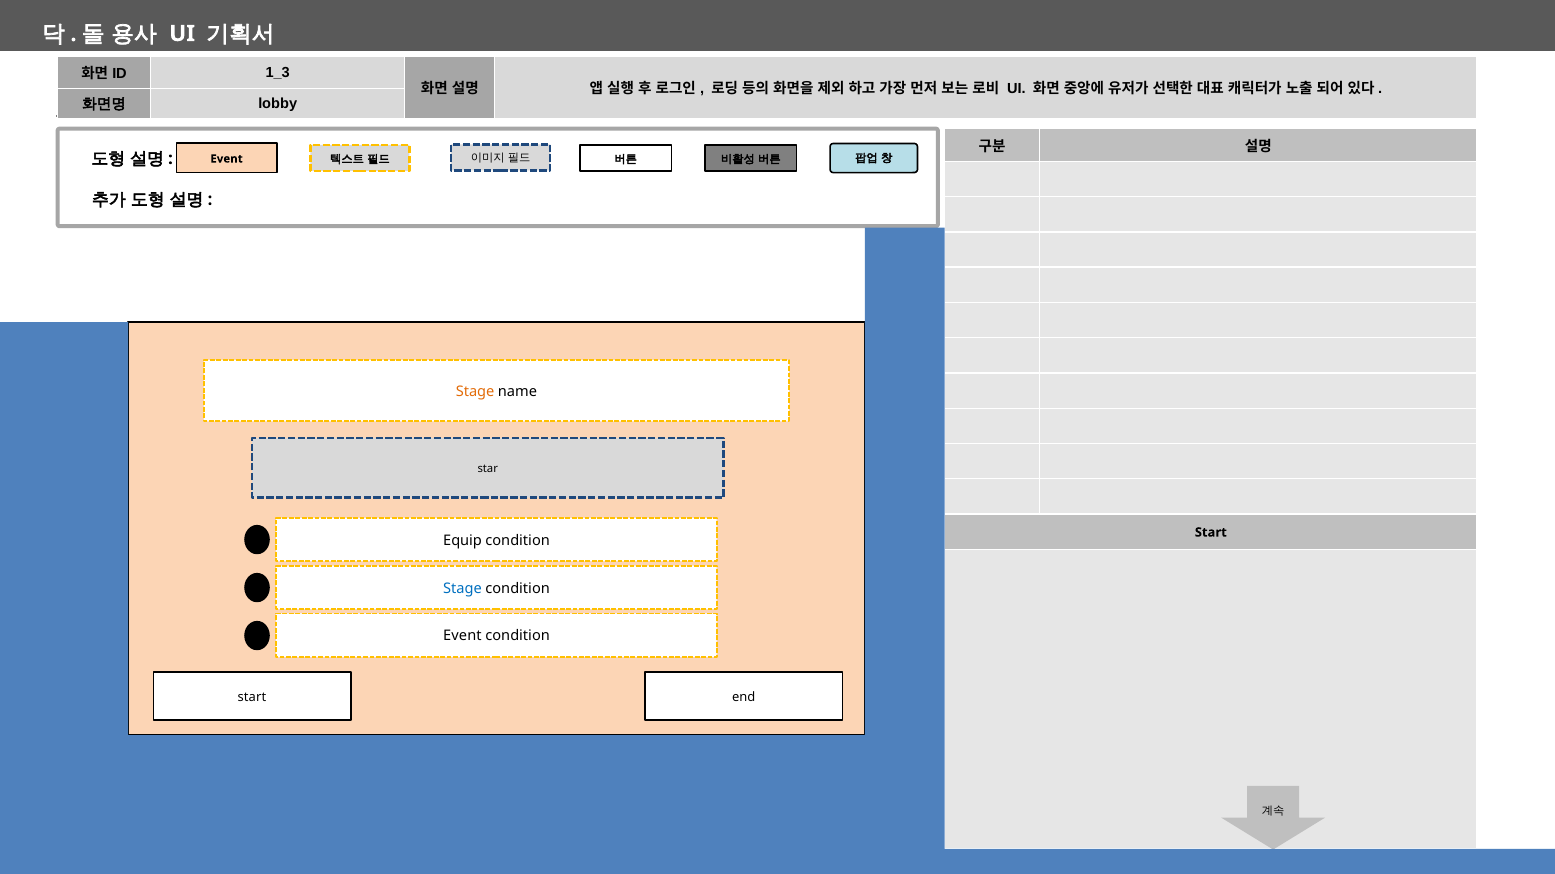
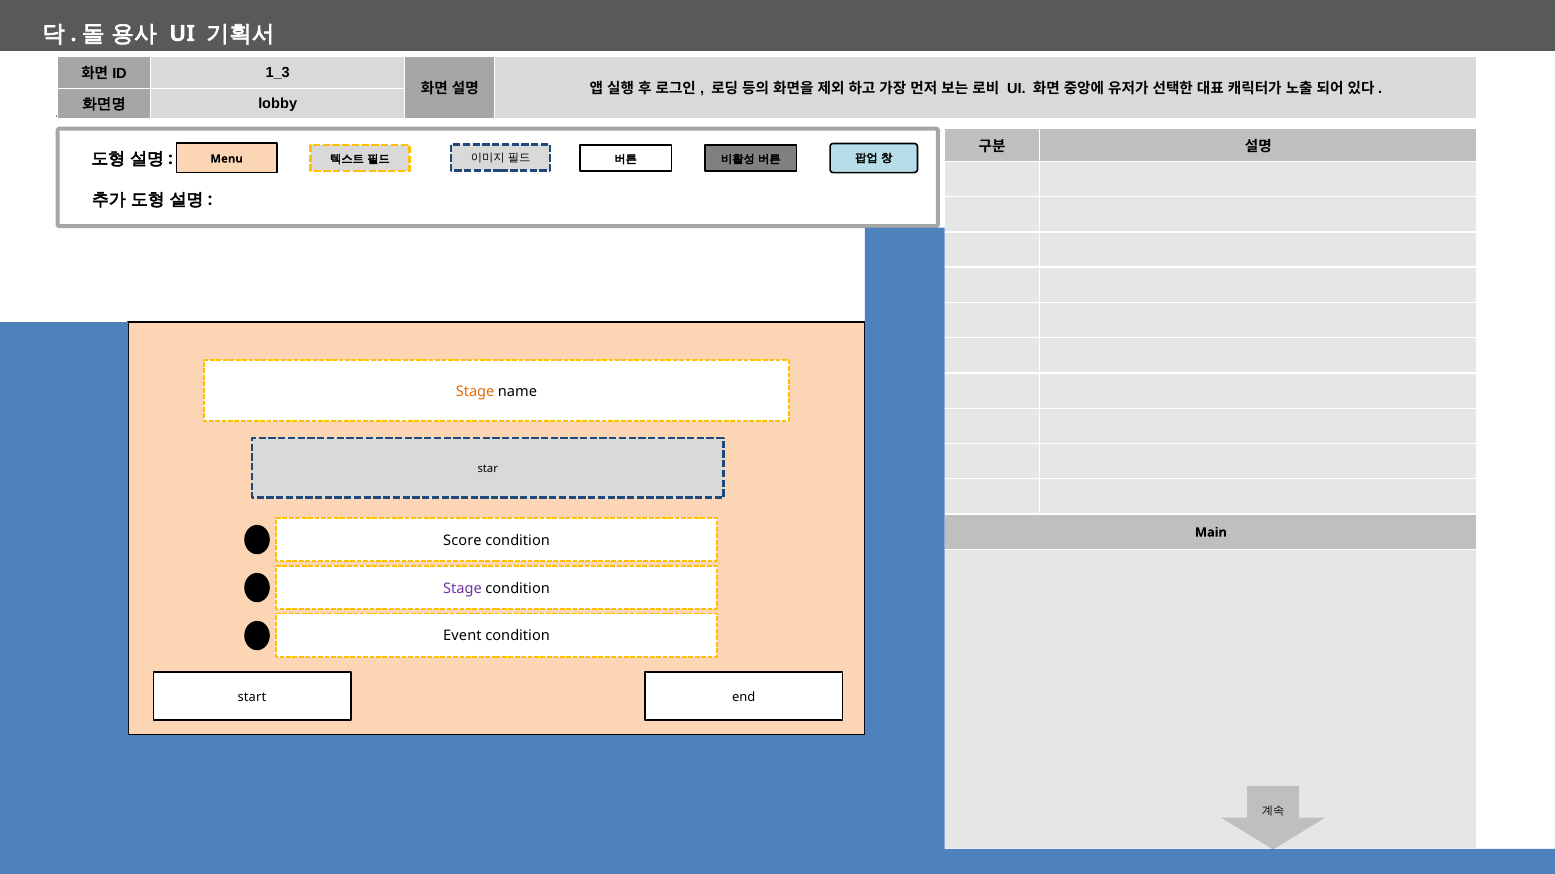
Event: Event -> Menu (227, 159)
Start: Start -> Main (1211, 533)
Equip: Equip -> Score (462, 541)
Stage colour: blue -> purple (463, 589)
